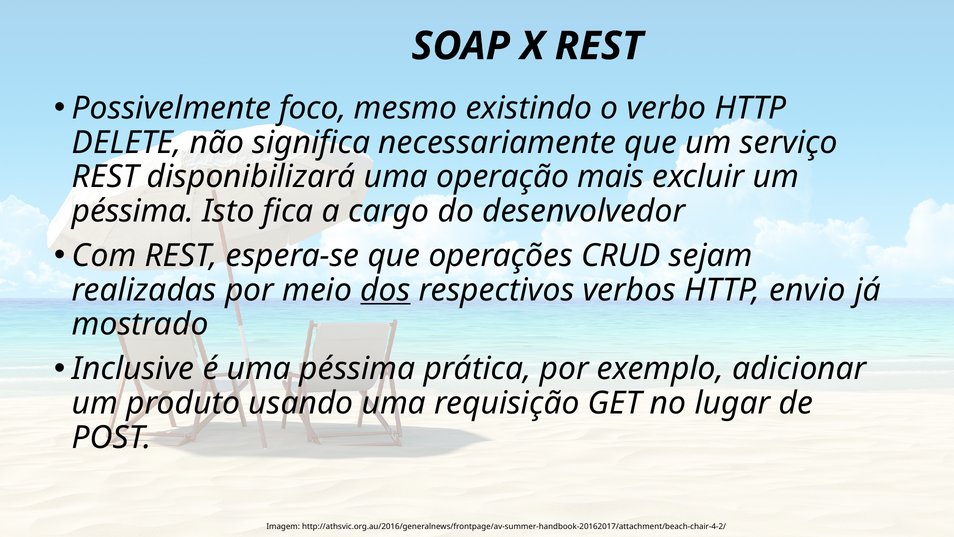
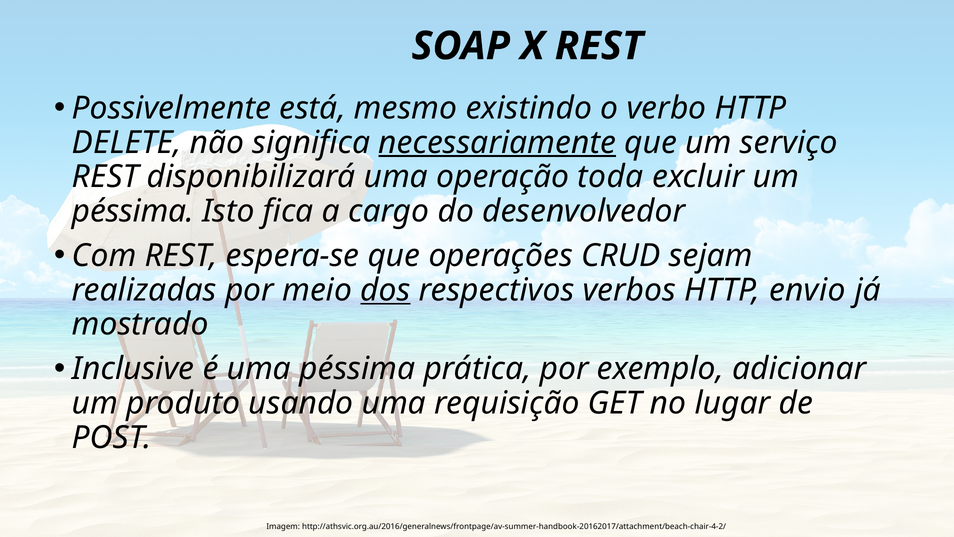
foco: foco -> está (313, 108)
necessariamente underline: none -> present (497, 142)
mais: mais -> toda (610, 177)
